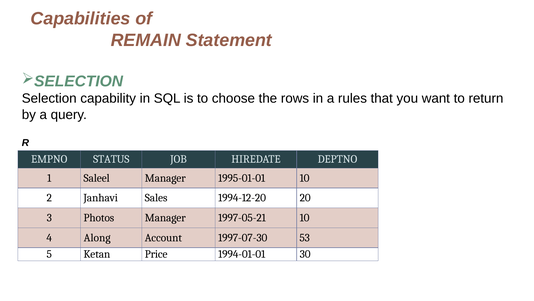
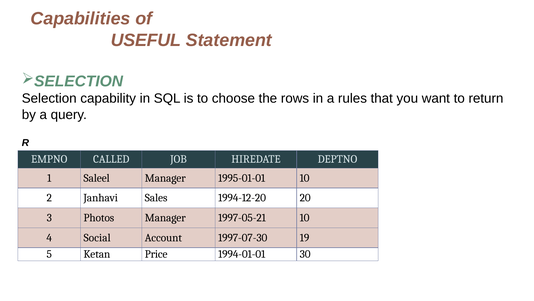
REMAIN: REMAIN -> USEFUL (146, 40)
STATUS: STATUS -> CALLED (111, 159)
Along: Along -> Social (97, 237)
53: 53 -> 19 (305, 237)
